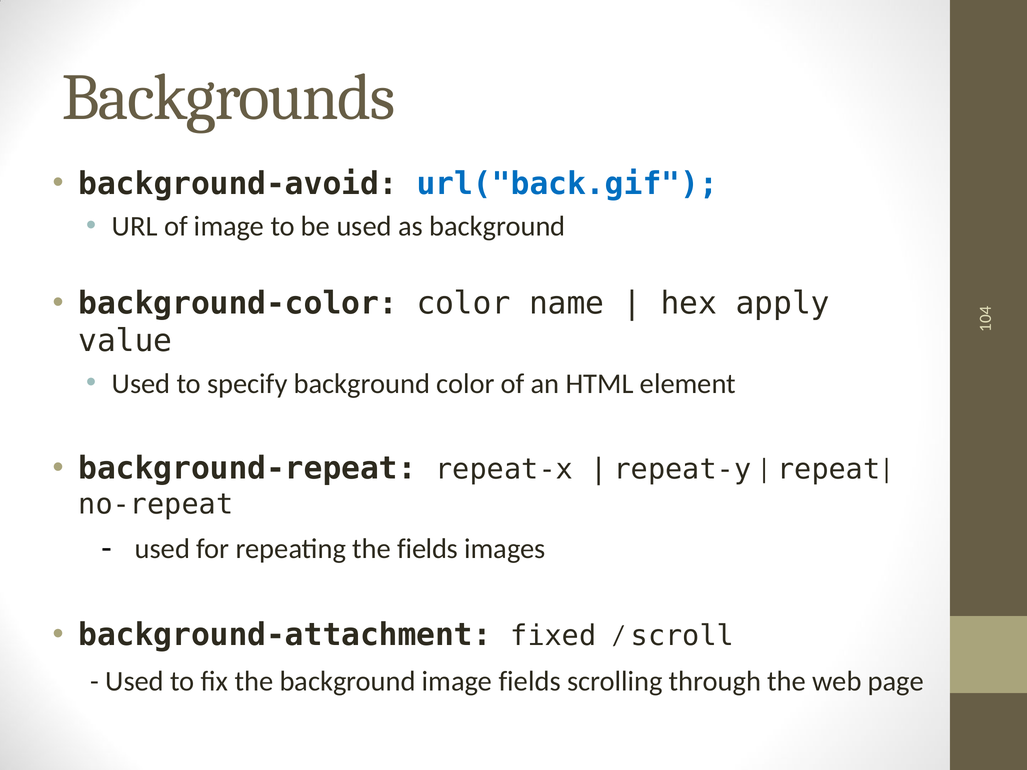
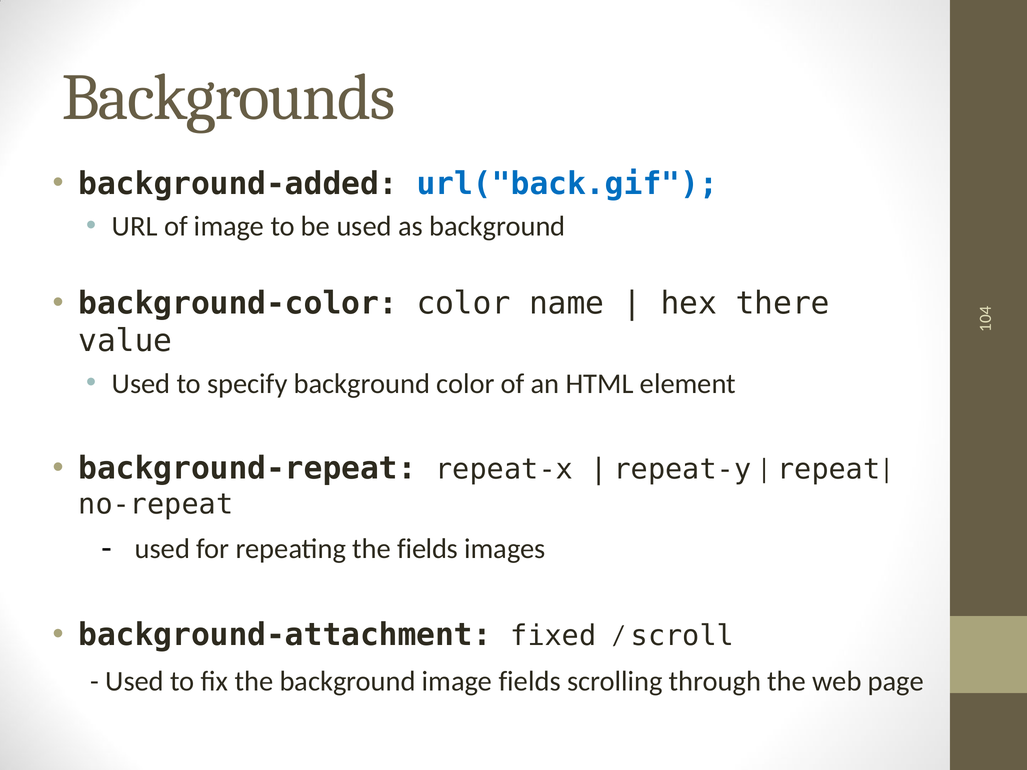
background-avoid: background-avoid -> background-added (238, 184)
apply: apply -> there (783, 304)
